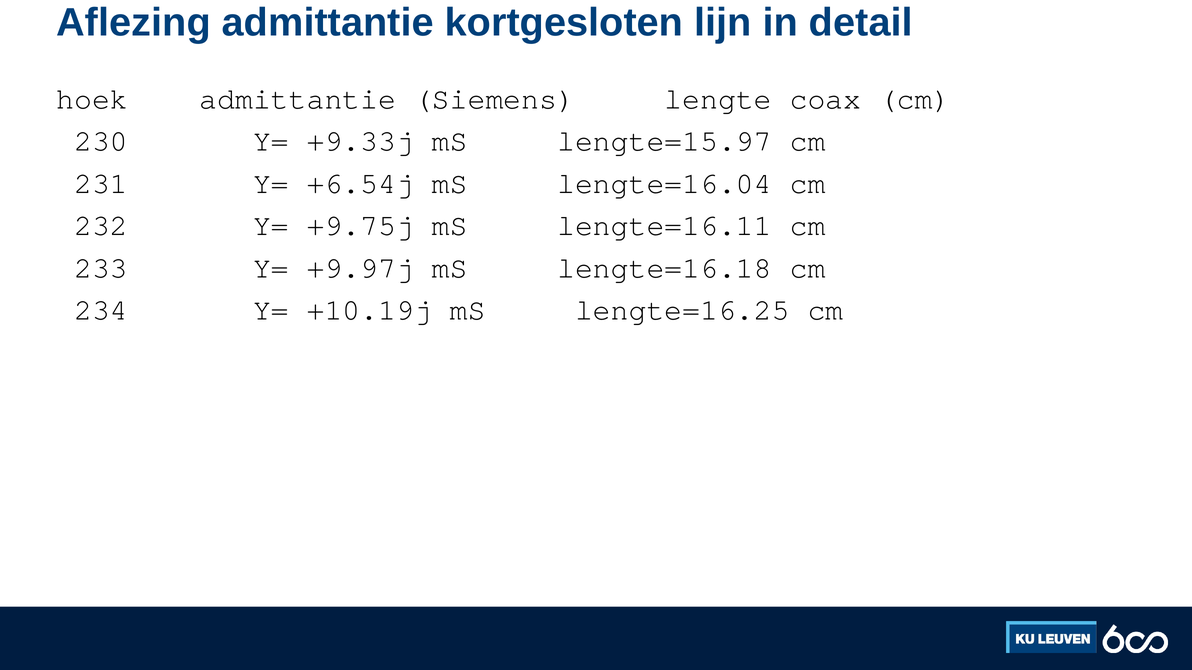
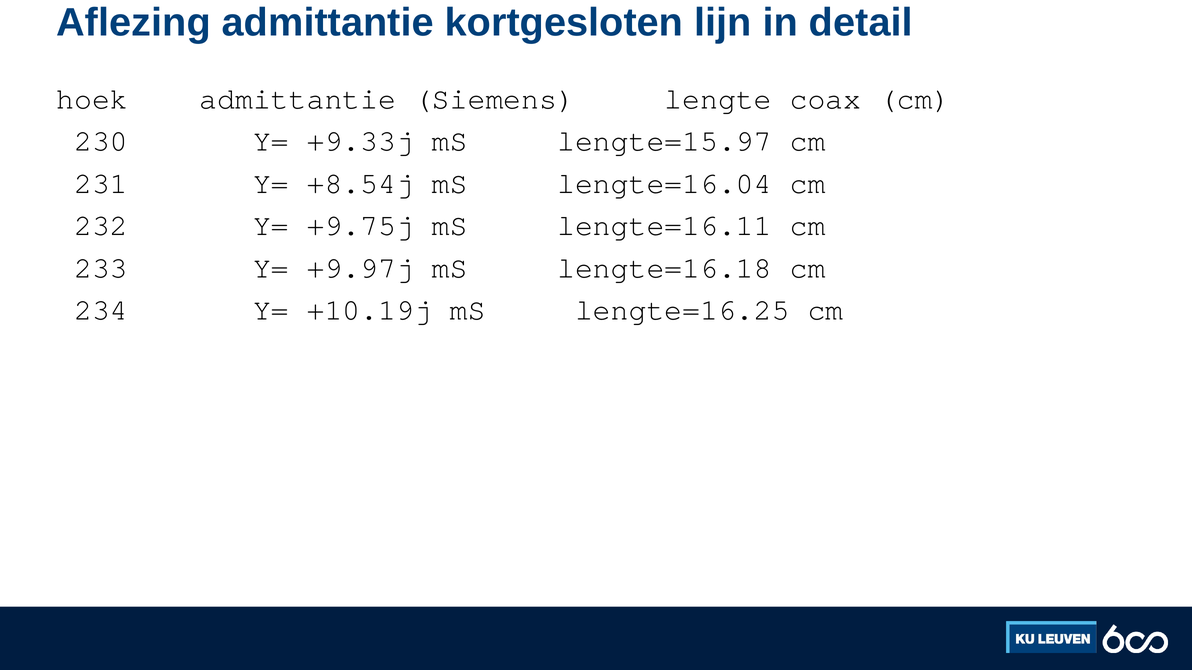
+6.54j: +6.54j -> +8.54j (360, 183)
